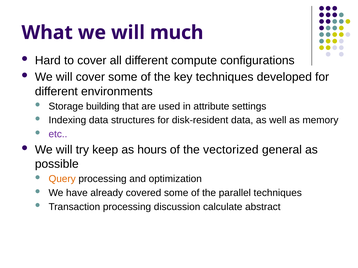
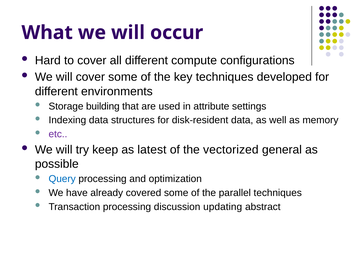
much: much -> occur (177, 33)
hours: hours -> latest (152, 150)
Query colour: orange -> blue (62, 179)
calculate: calculate -> updating (223, 207)
